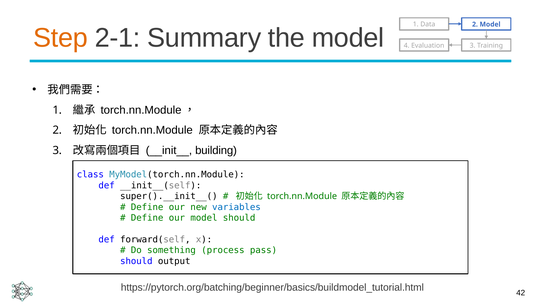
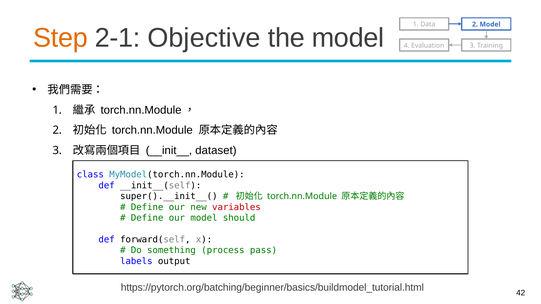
Summary: Summary -> Objective (204, 38)
building: building -> dataset (216, 151)
variables colour: blue -> red (236, 207)
should: should -> labels (136, 261)
